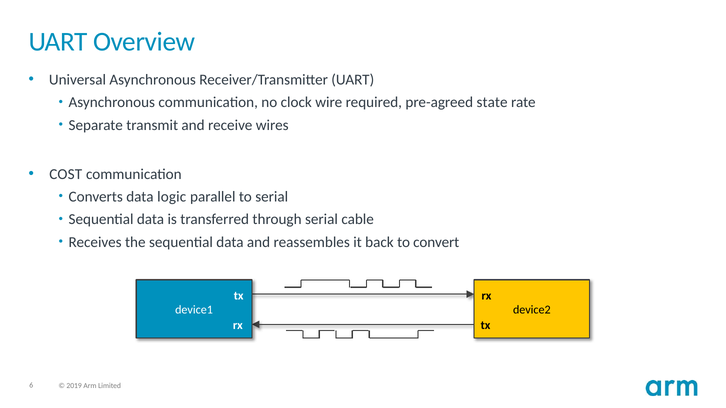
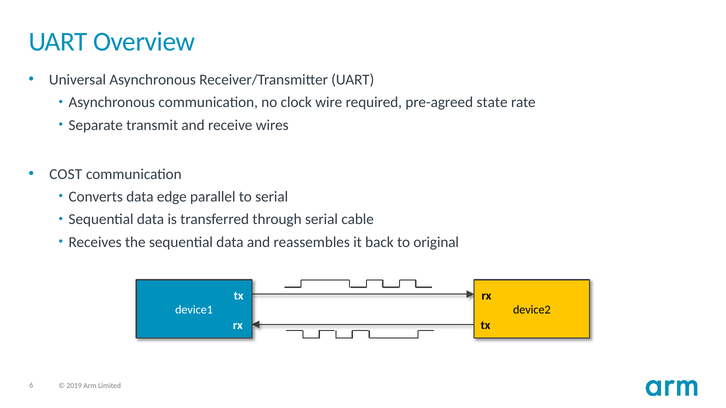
logic: logic -> edge (172, 197)
convert: convert -> original (436, 242)
